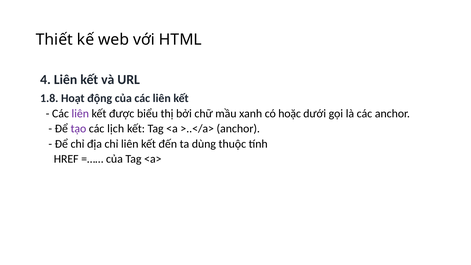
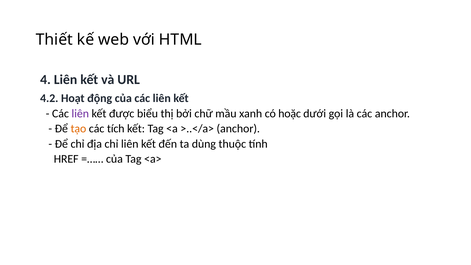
1.8: 1.8 -> 4.2 (49, 98)
tạo colour: purple -> orange (78, 129)
lịch: lịch -> tích (116, 129)
